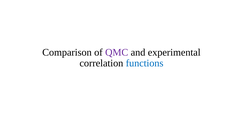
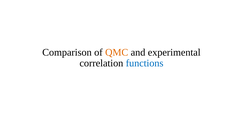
QMC colour: purple -> orange (117, 53)
